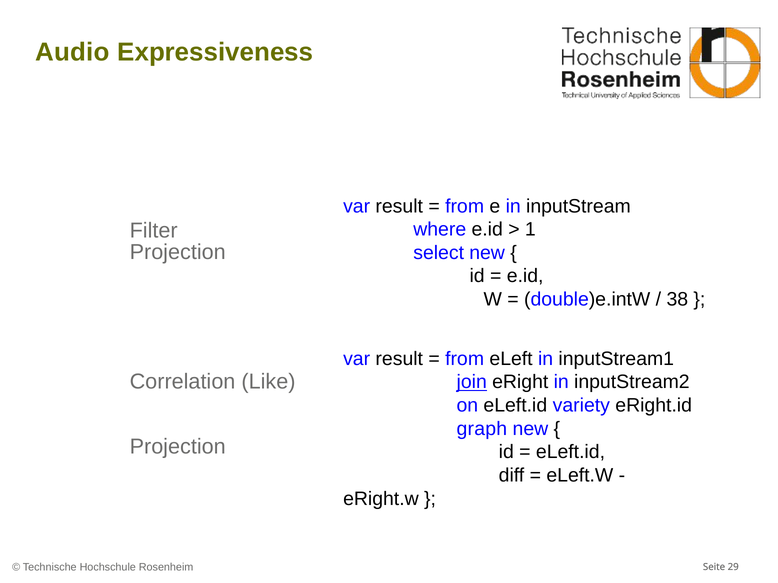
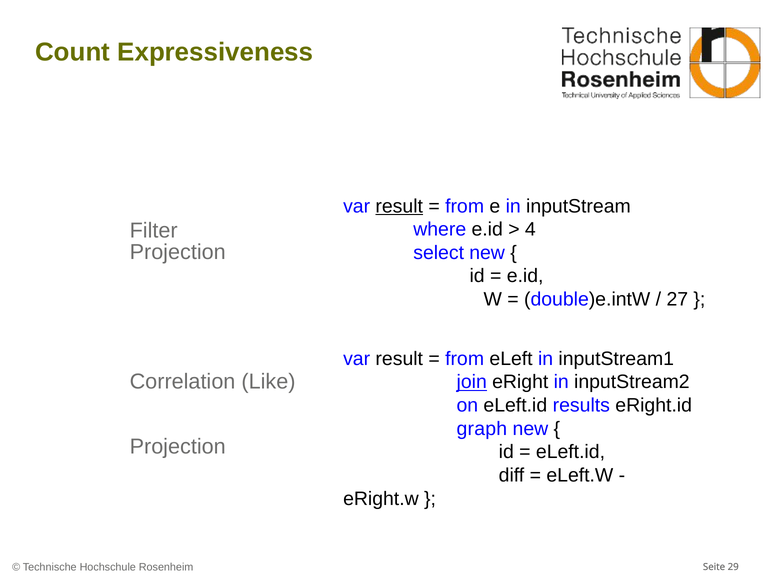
Audio: Audio -> Count (73, 52)
result underline: none -> present (399, 206)
1: 1 -> 4 (530, 230)
38: 38 -> 27 (677, 300)
variety: variety -> results (581, 406)
